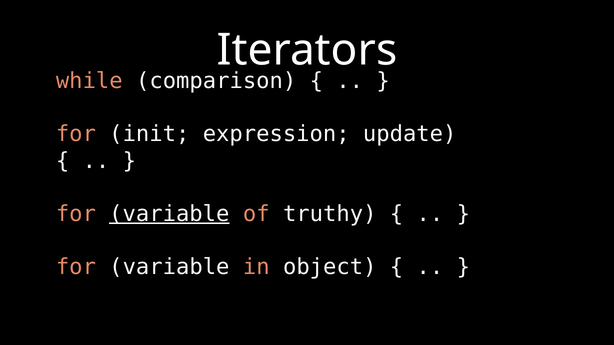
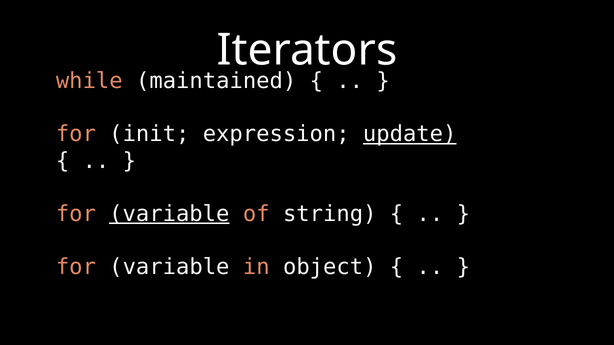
comparison: comparison -> maintained (216, 81)
update underline: none -> present (410, 134)
truthy: truthy -> string (330, 214)
